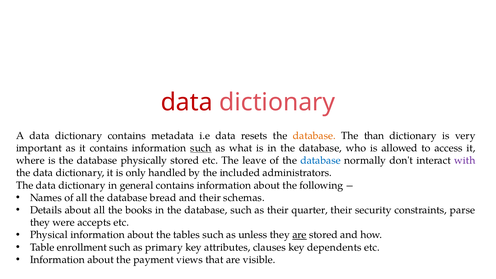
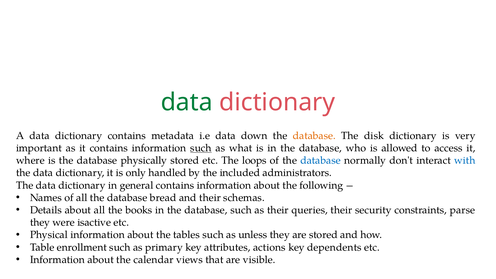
data colour: red -> green (187, 102)
resets: resets -> down (254, 136)
than: than -> disk (374, 136)
leave: leave -> loops (254, 160)
with colour: purple -> blue (465, 160)
quarter: quarter -> queries (310, 210)
accepts: accepts -> isactive (94, 222)
are underline: present -> none (299, 235)
clauses: clauses -> actions (269, 247)
payment: payment -> calendar (153, 260)
